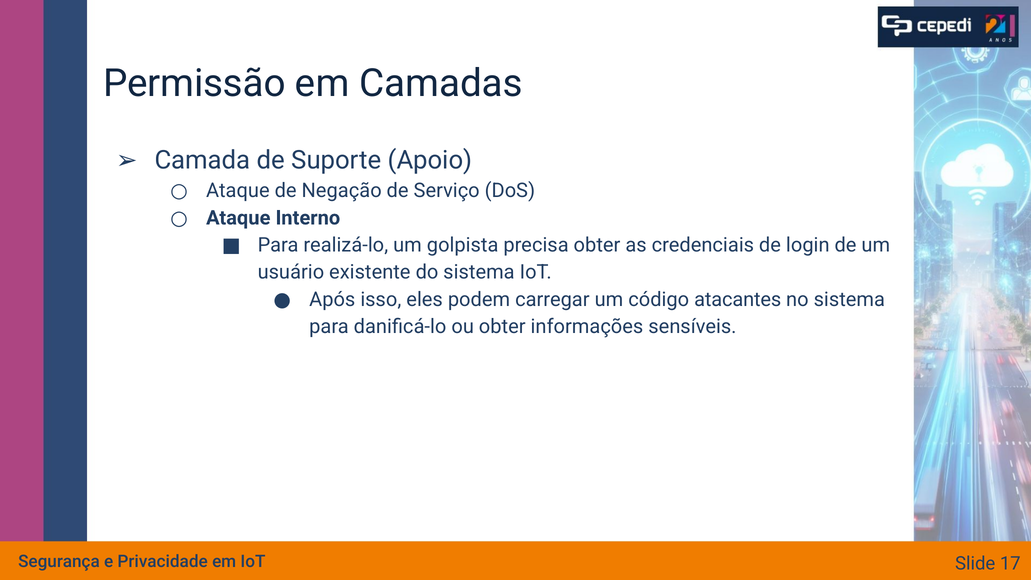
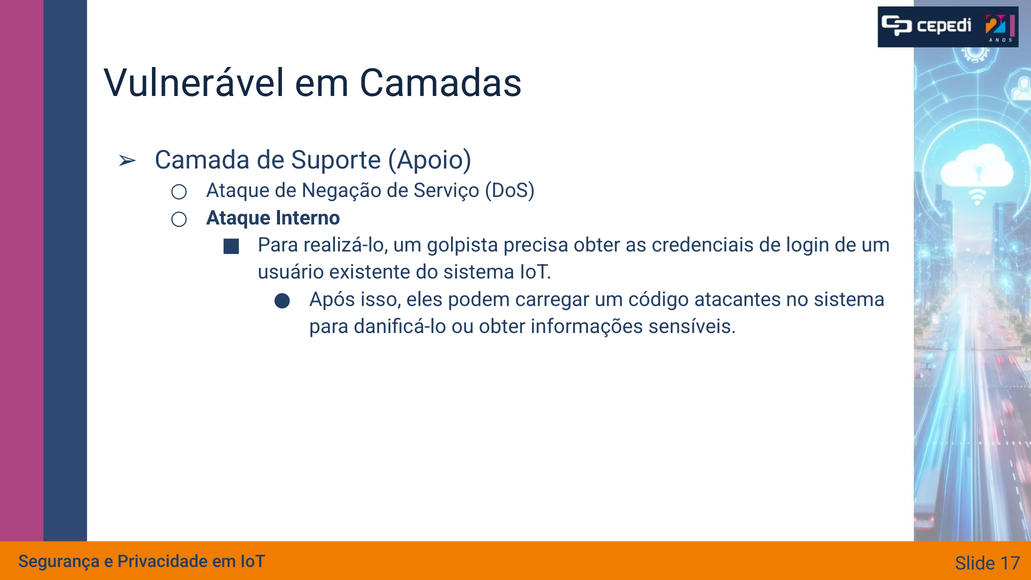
Permissão: Permissão -> Vulnerável (194, 84)
